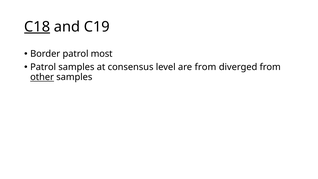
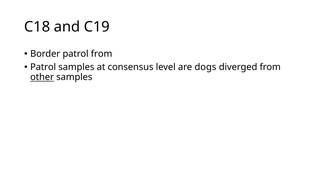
C18 underline: present -> none (37, 27)
patrol most: most -> from (102, 54)
are from: from -> dogs (205, 67)
